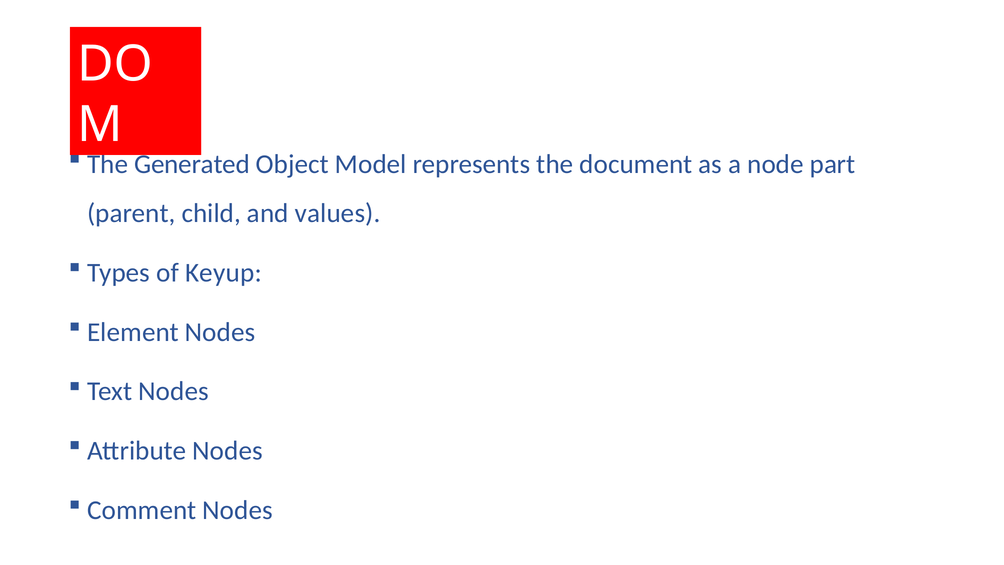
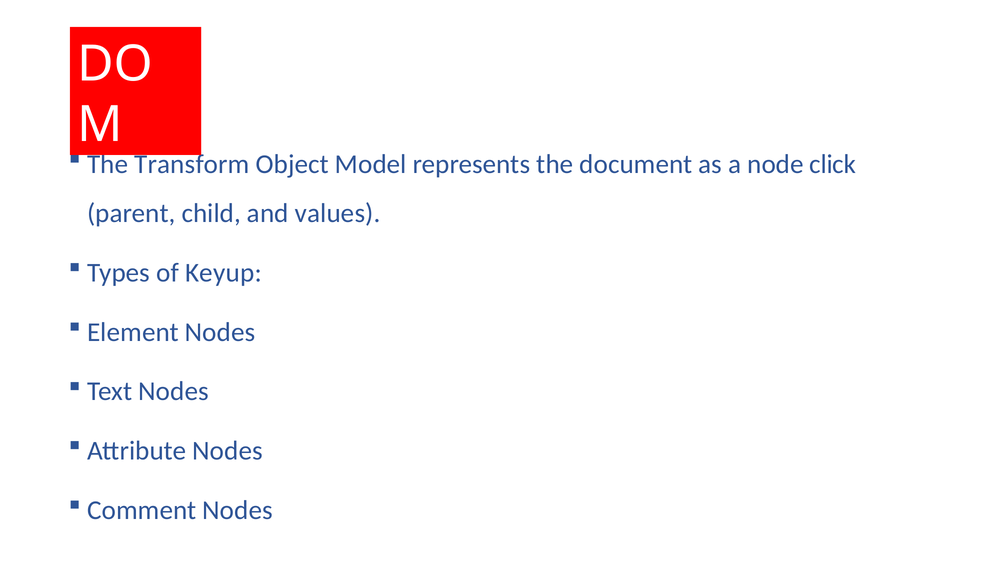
Generated: Generated -> Transform (192, 164)
part: part -> click (833, 164)
